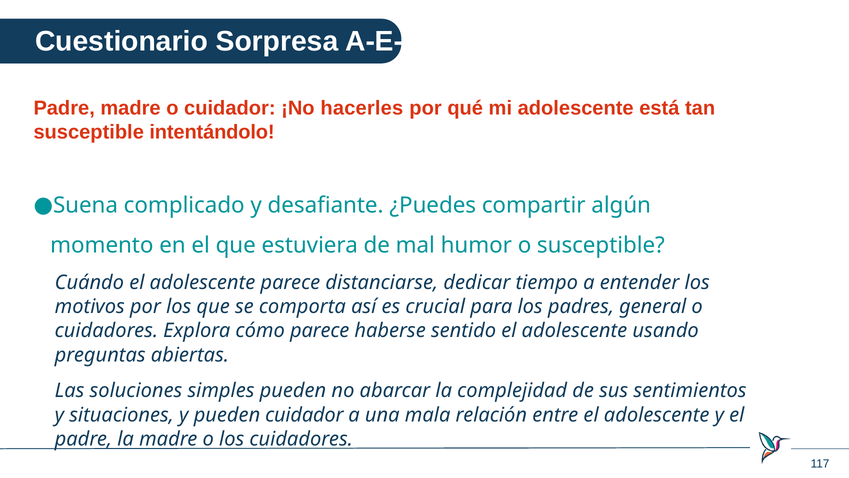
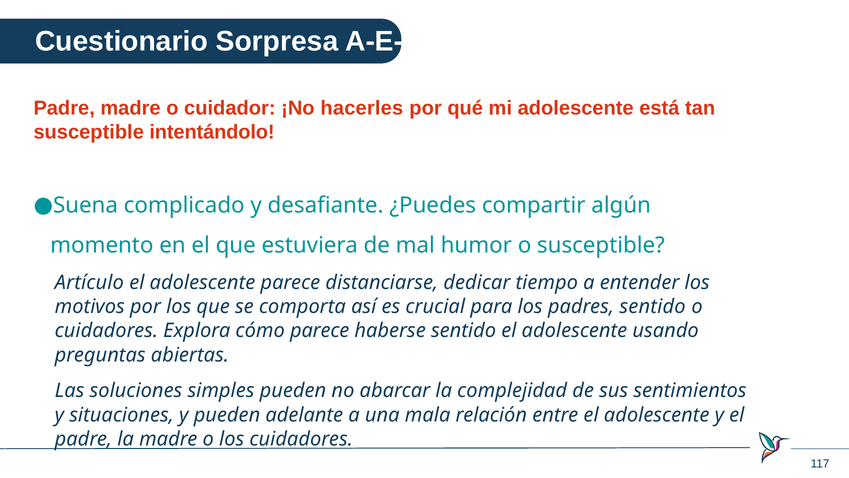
Cuándo: Cuándo -> Artículo (89, 282)
padres general: general -> sentido (653, 306)
pueden cuidador: cuidador -> adelante (304, 415)
